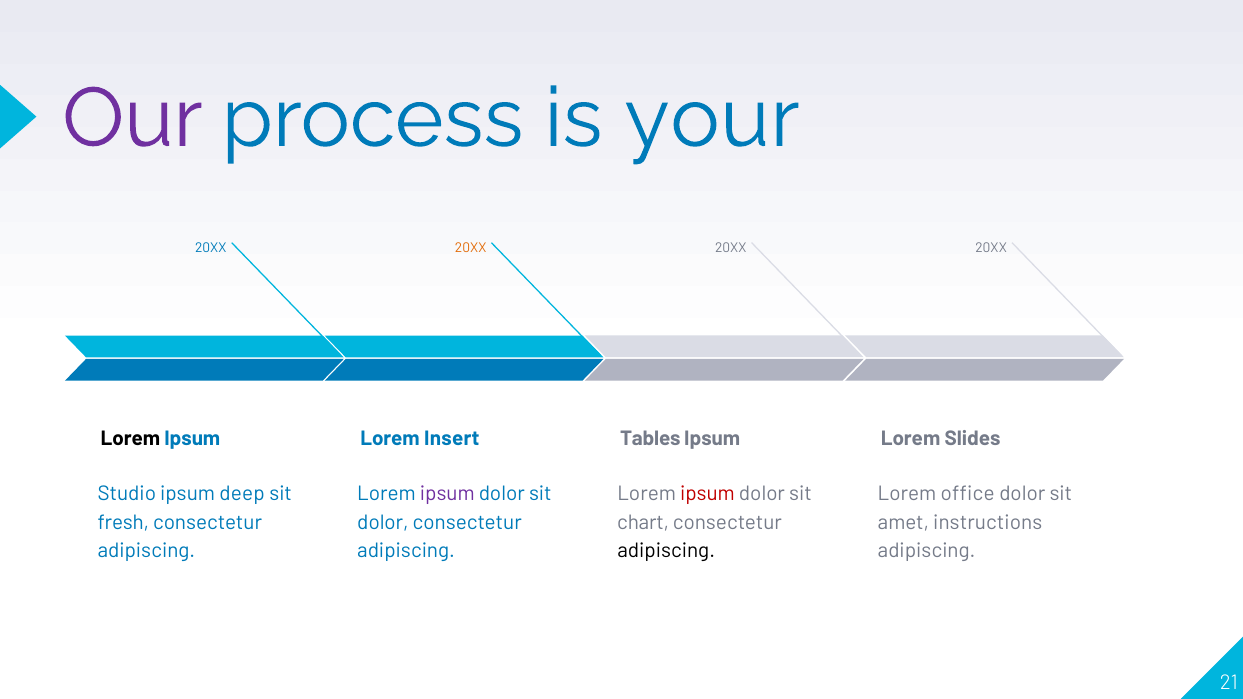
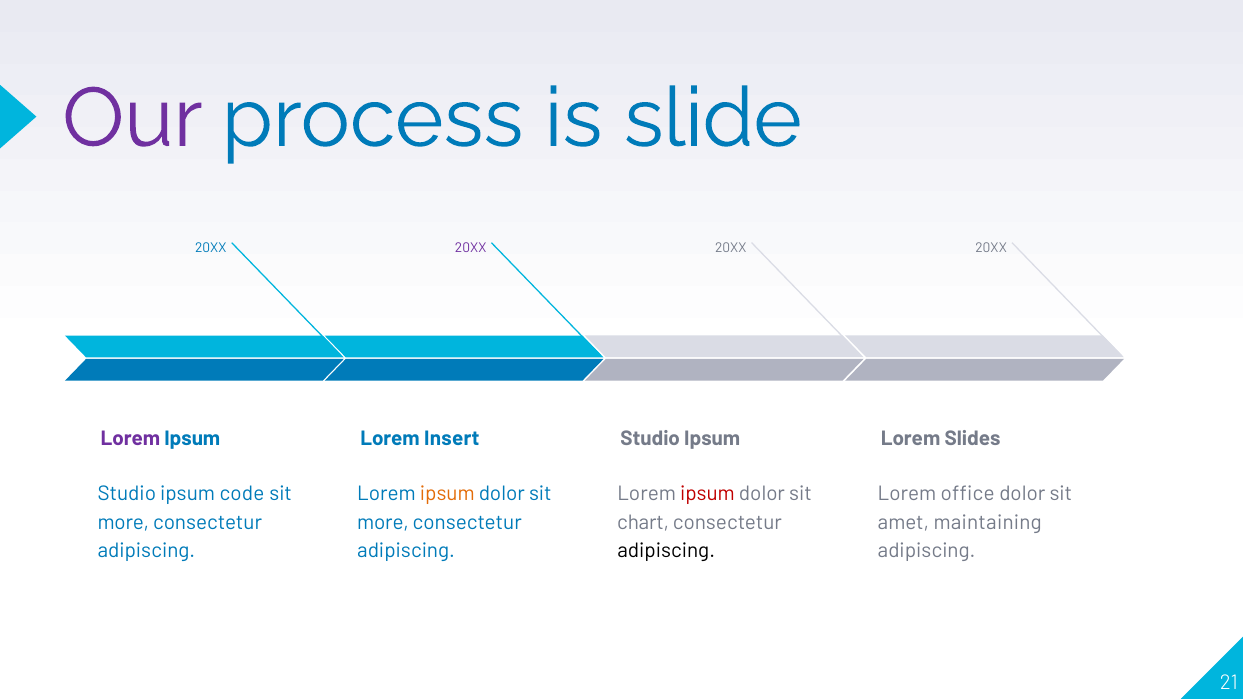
your: your -> slide (713, 119)
20XX colour: orange -> purple (471, 248)
Tables: Tables -> Studio (650, 439)
Lorem colour: black -> purple (130, 439)
deep: deep -> code (242, 494)
ipsum colour: purple -> orange (447, 494)
instructions: instructions -> maintaining (988, 523)
fresh: fresh -> more (123, 523)
dolor: dolor -> more (383, 523)
